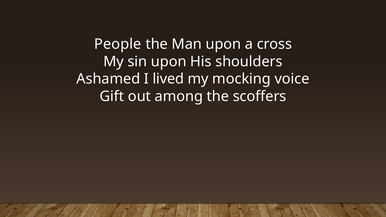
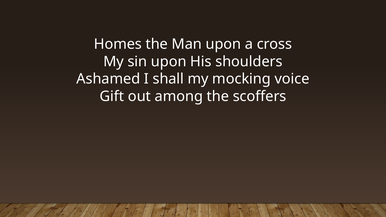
People: People -> Homes (118, 44)
lived: lived -> shall (168, 79)
